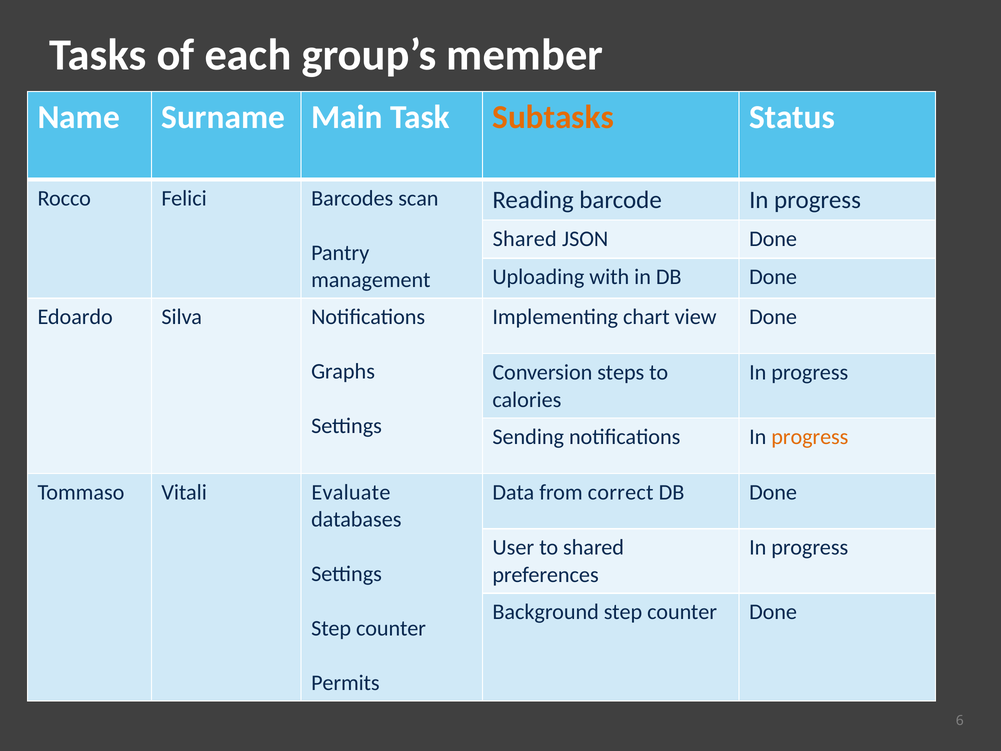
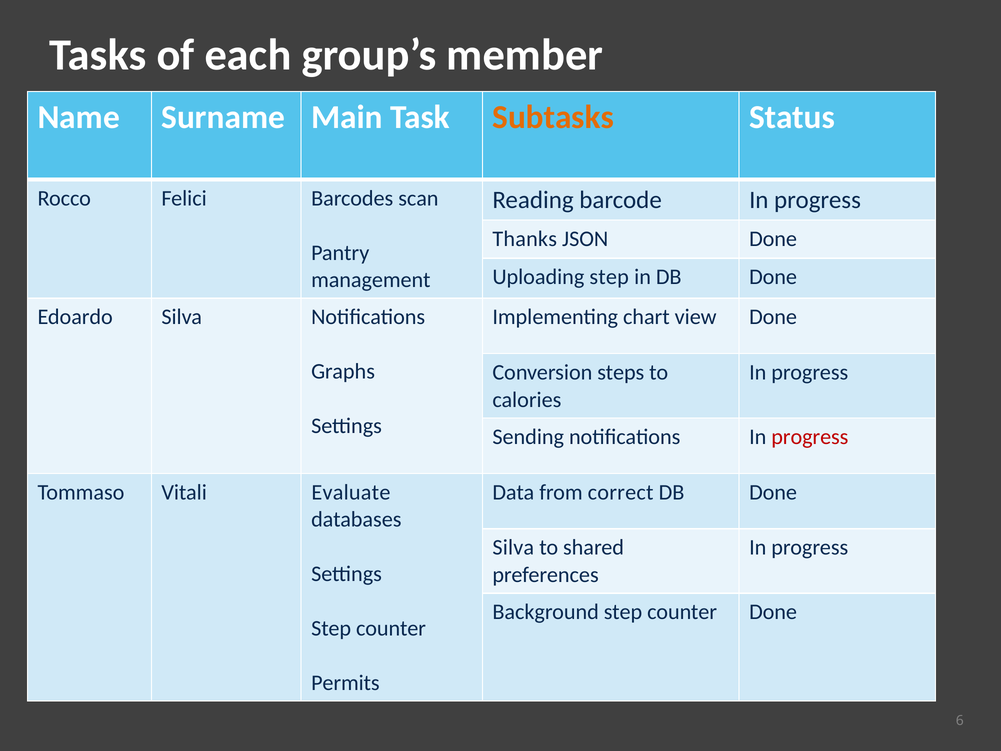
Shared: Shared -> Thanks (525, 239)
Uploading with: with -> step (609, 277)
progress colour: orange -> red (810, 437)
User: User -> Silva (513, 547)
